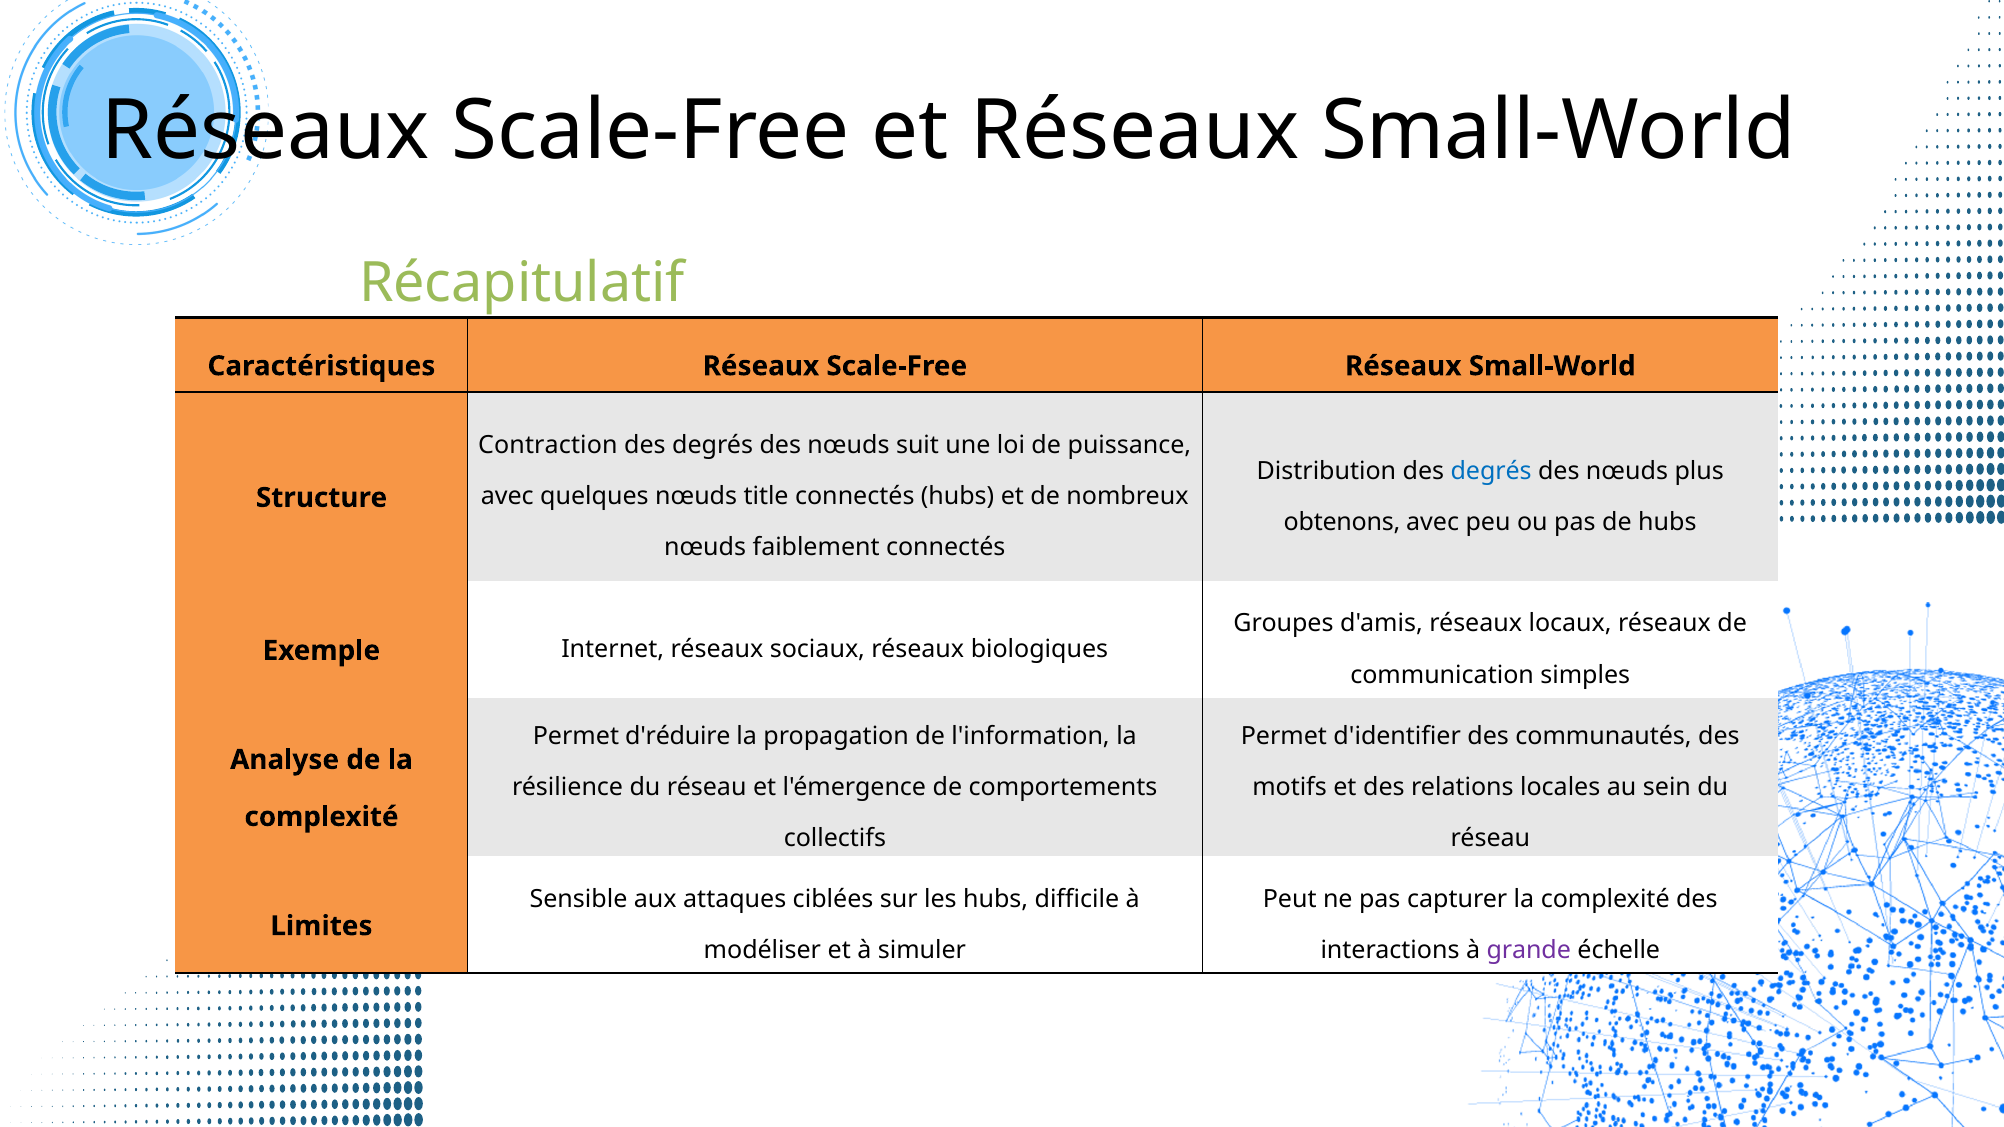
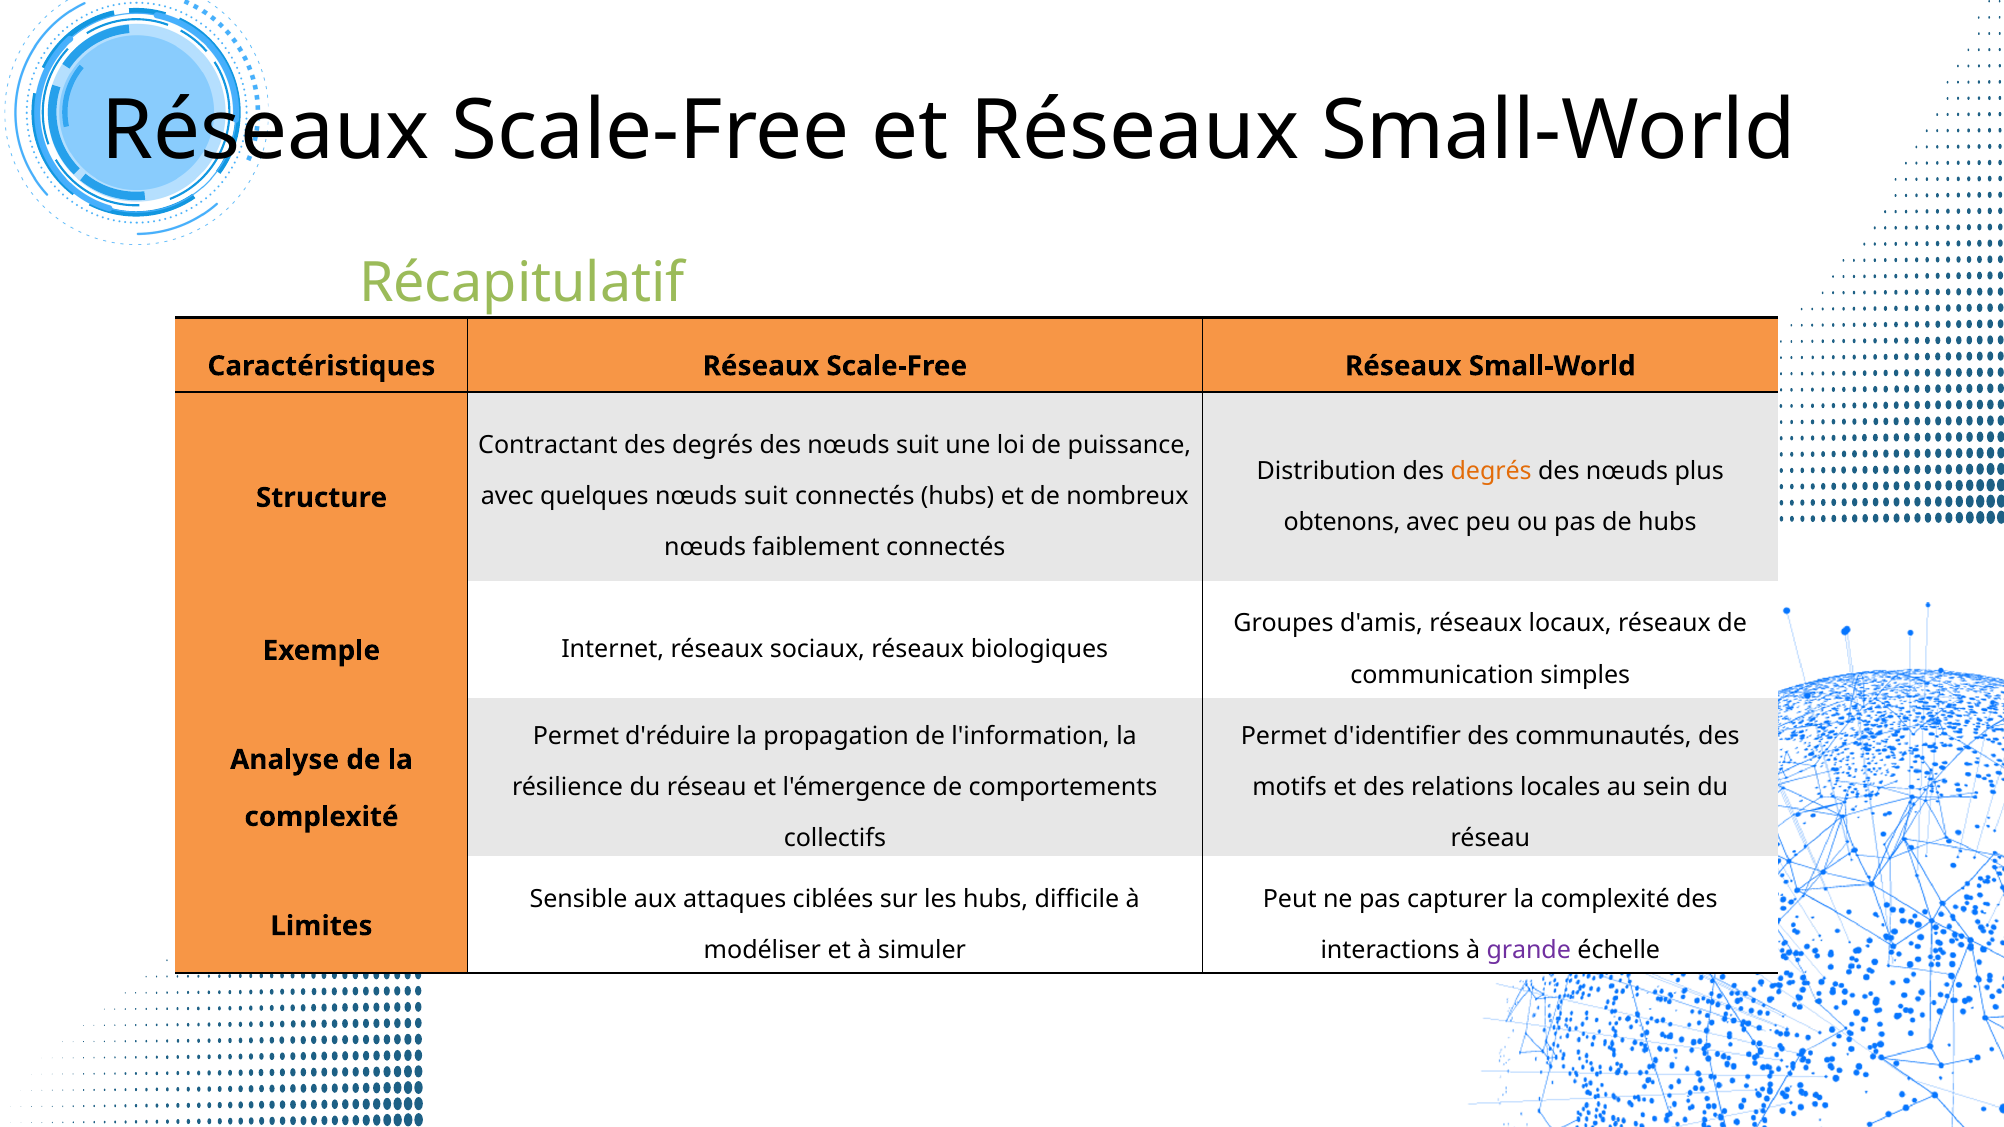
Contraction: Contraction -> Contractant (548, 445)
degrés colour: blue -> orange (1491, 471)
quelques nœuds title: title -> suit (766, 497)
